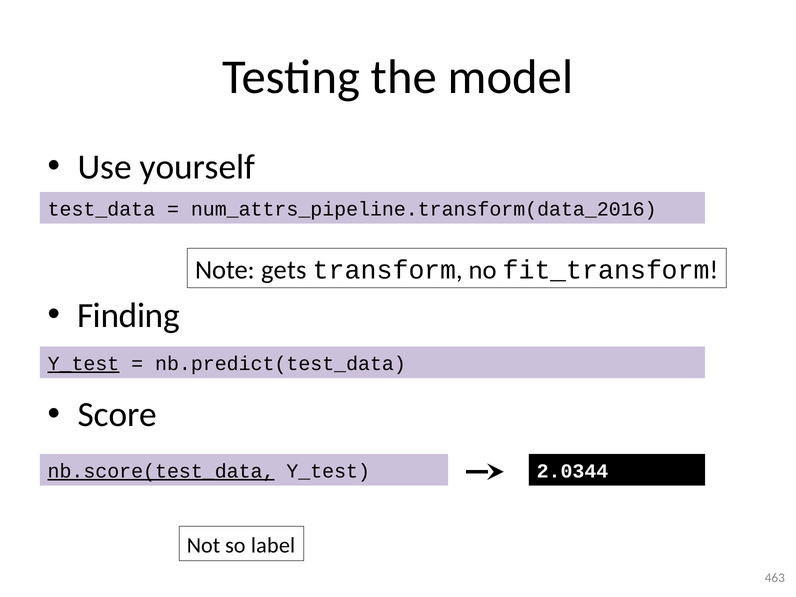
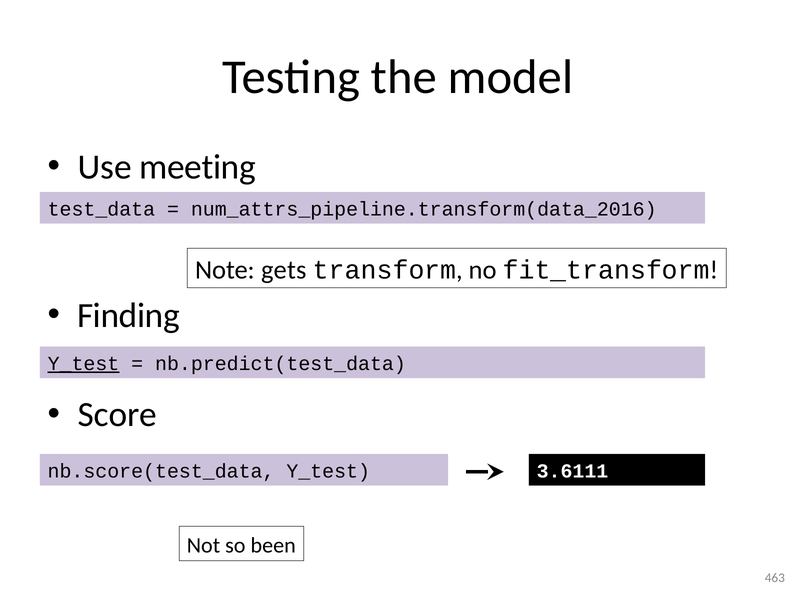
yourself: yourself -> meeting (198, 167)
nb.score(test_data underline: present -> none (161, 471)
2.0344: 2.0344 -> 3.6111 (572, 471)
label: label -> been (273, 545)
